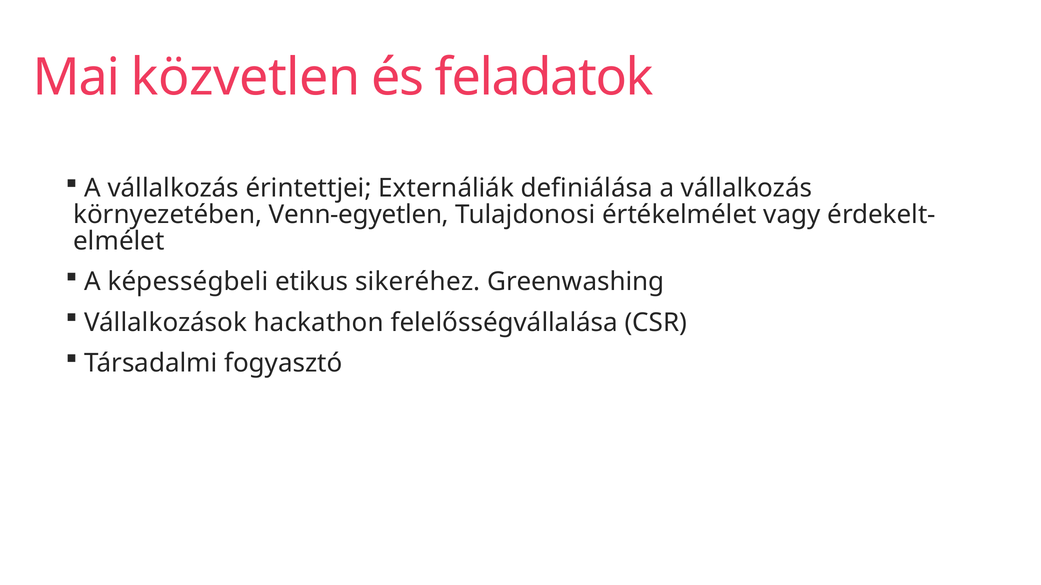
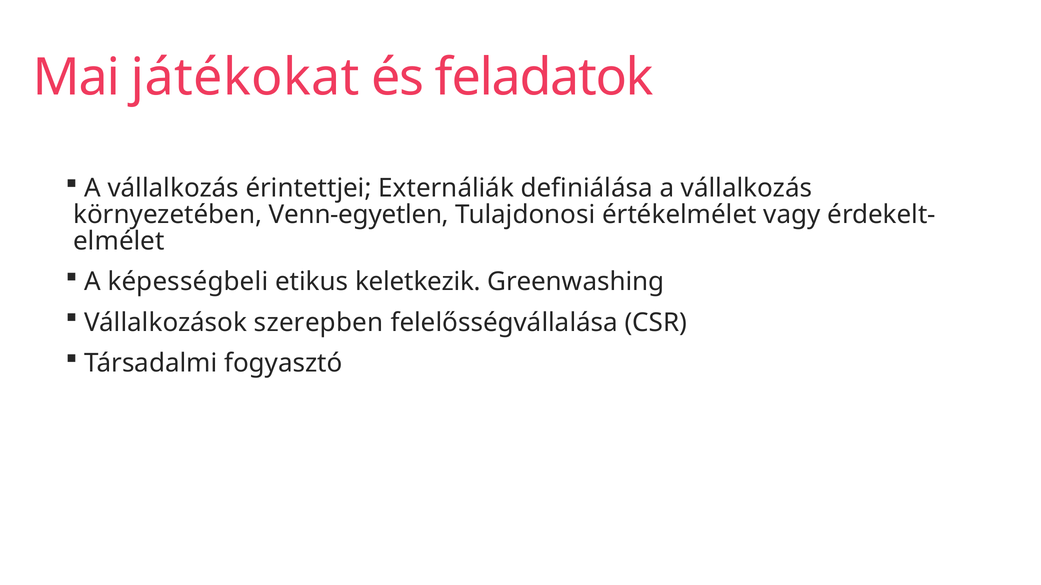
közvetlen: közvetlen -> játékokat (245, 78)
sikeréhez: sikeréhez -> keletkezik (418, 282)
hackathon: hackathon -> szerepben (319, 323)
